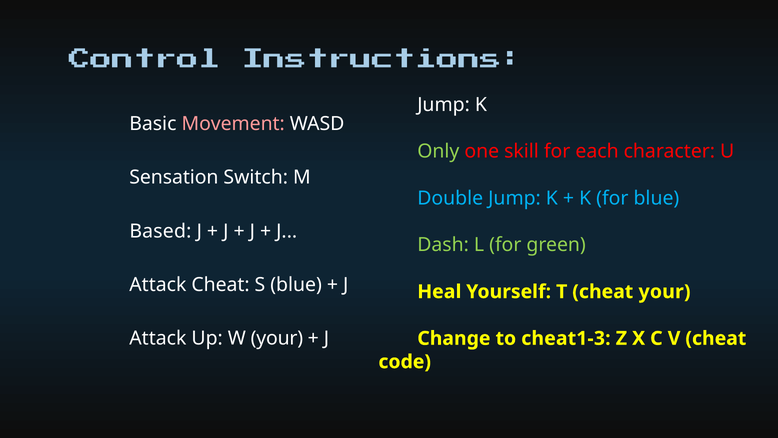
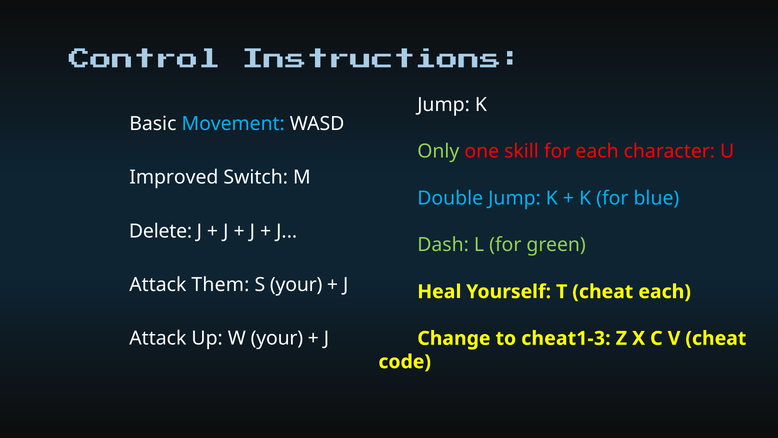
Movement colour: pink -> light blue (233, 124)
Sensation: Sensation -> Improved (174, 177)
Based: Based -> Delete (161, 231)
Attack Cheat: Cheat -> Them (220, 285)
S blue: blue -> your (296, 285)
cheat your: your -> each (665, 291)
